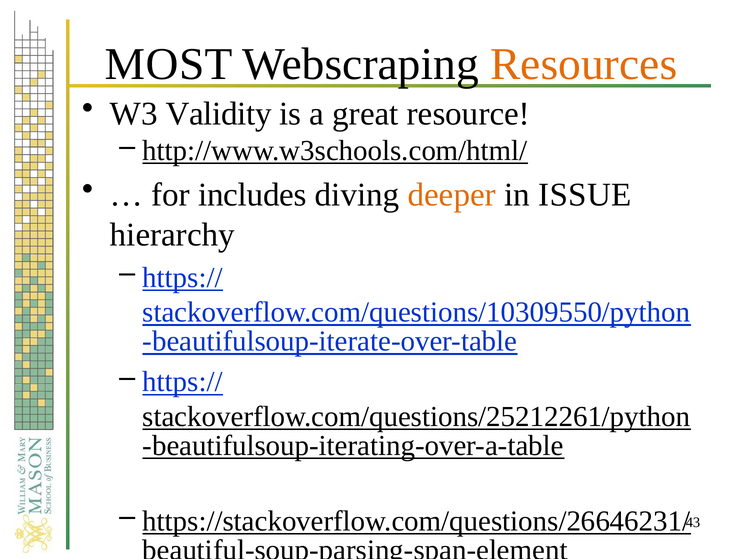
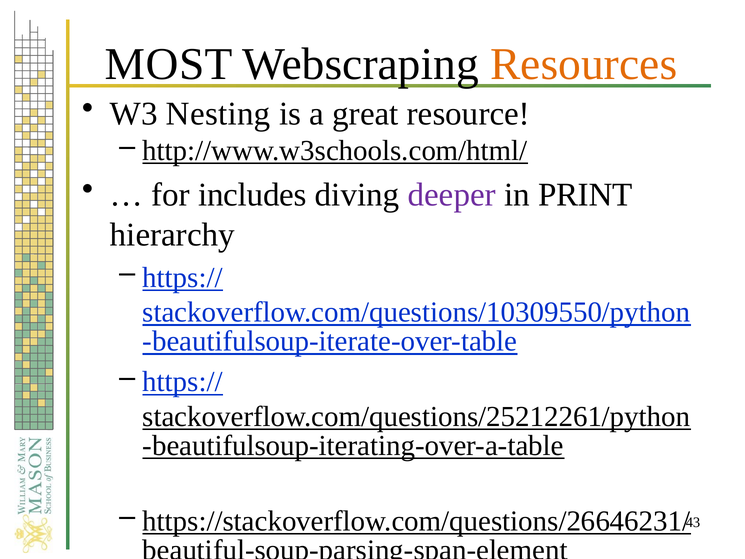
Validity: Validity -> Nesting (218, 114)
deeper colour: orange -> purple (452, 195)
ISSUE: ISSUE -> PRINT (585, 195)
